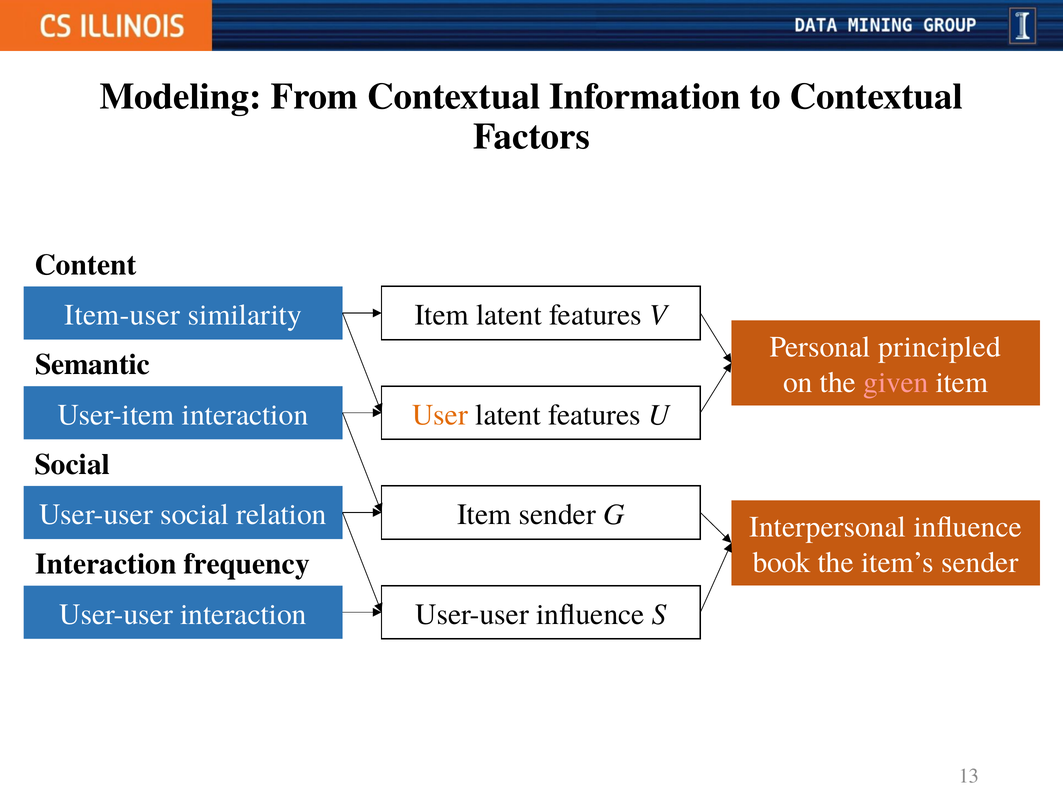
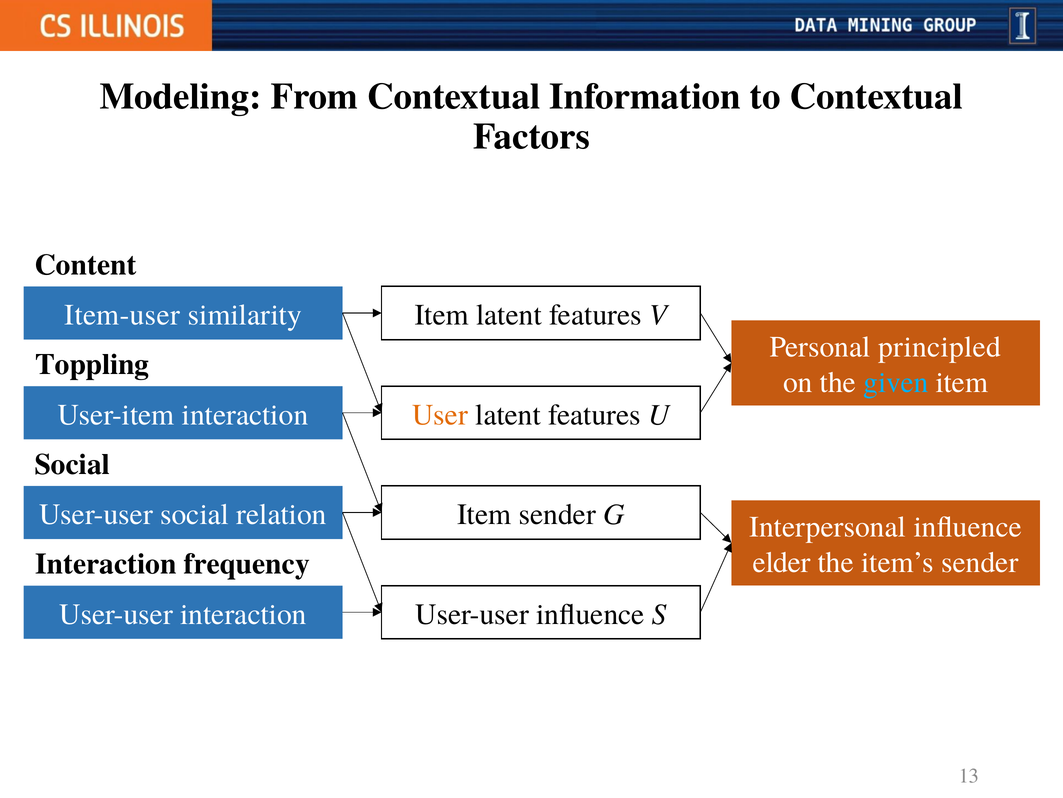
Semantic: Semantic -> Toppling (92, 364)
given colour: pink -> light blue (896, 382)
book: book -> elder (782, 562)
